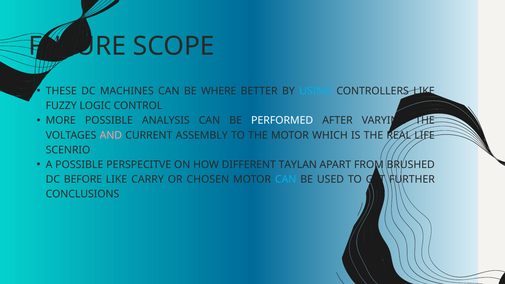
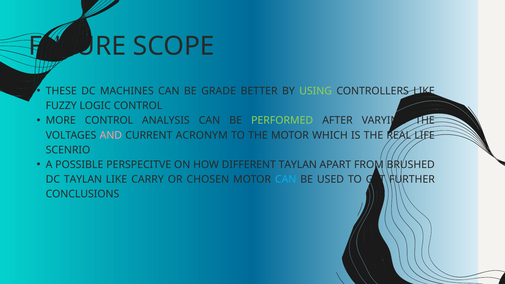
WHERE: WHERE -> GRADE (219, 91)
USING colour: light blue -> light green (316, 91)
MORE POSSIBLE: POSSIBLE -> CONTROL (109, 121)
PERFORMED colour: white -> light green (282, 121)
ASSEMBLY: ASSEMBLY -> ACRONYM (202, 135)
DC BEFORE: BEFORE -> TAYLAN (83, 179)
